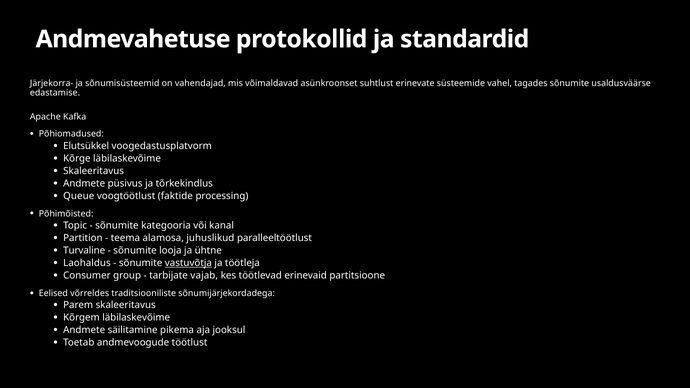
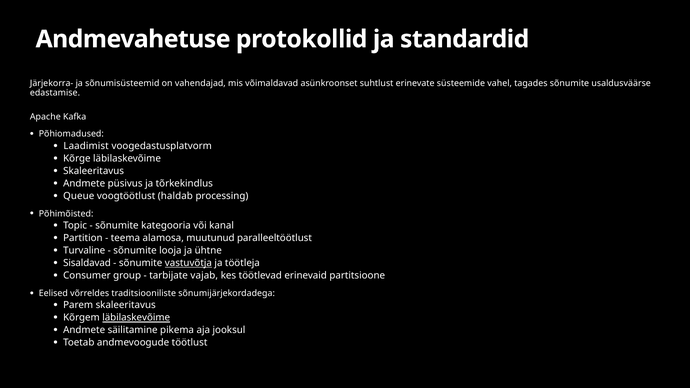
Elutsükkel: Elutsükkel -> Laadimist (86, 146)
faktide: faktide -> haldab (175, 196)
juhuslikud: juhuslikud -> muutunud (210, 238)
Laohaldus: Laohaldus -> Sisaldavad (87, 263)
läbilaskevõime underline: none -> present (136, 318)
